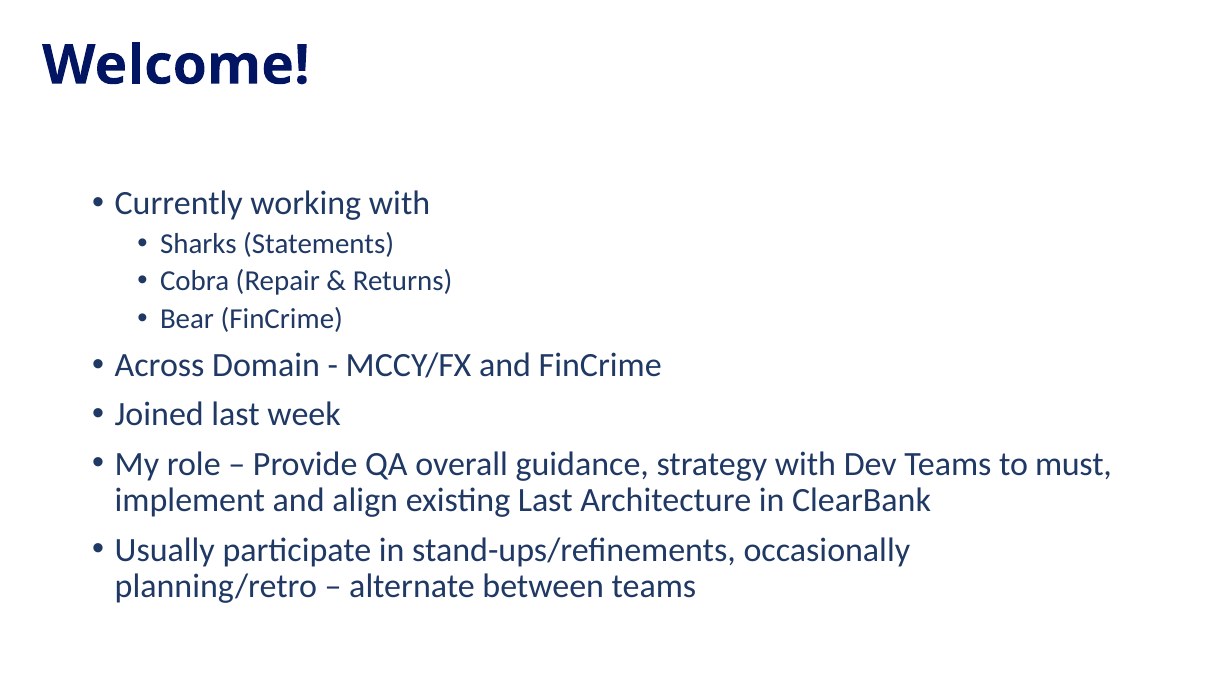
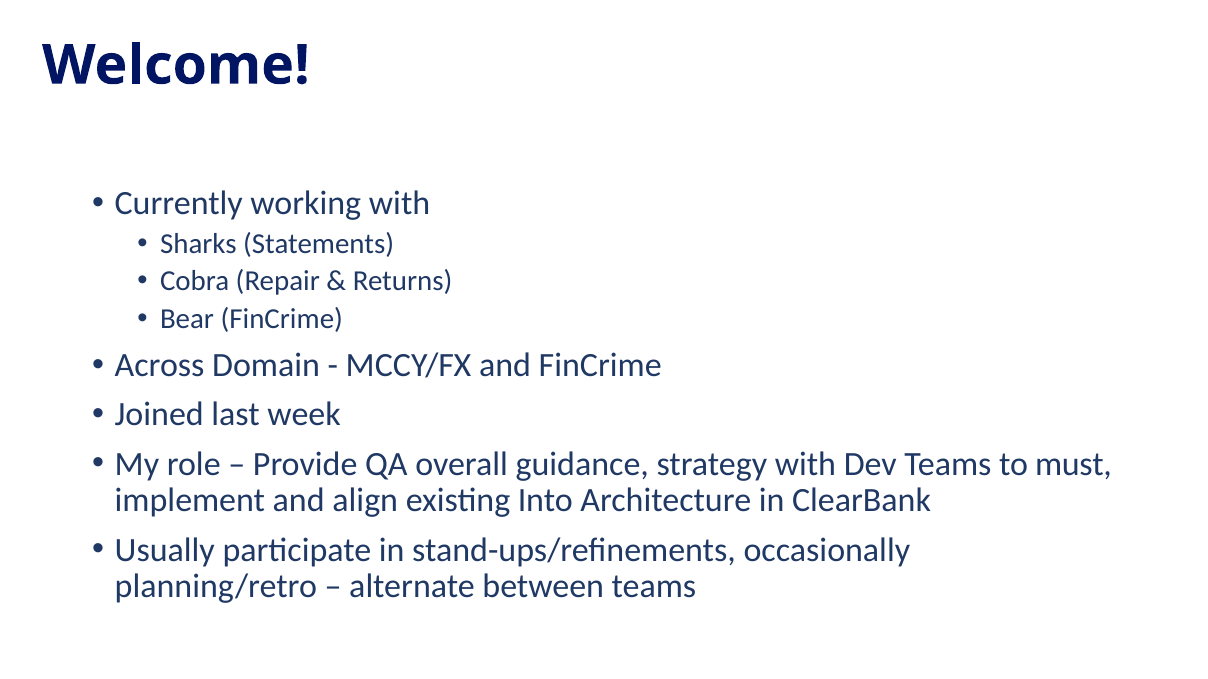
existing Last: Last -> Into (545, 501)
